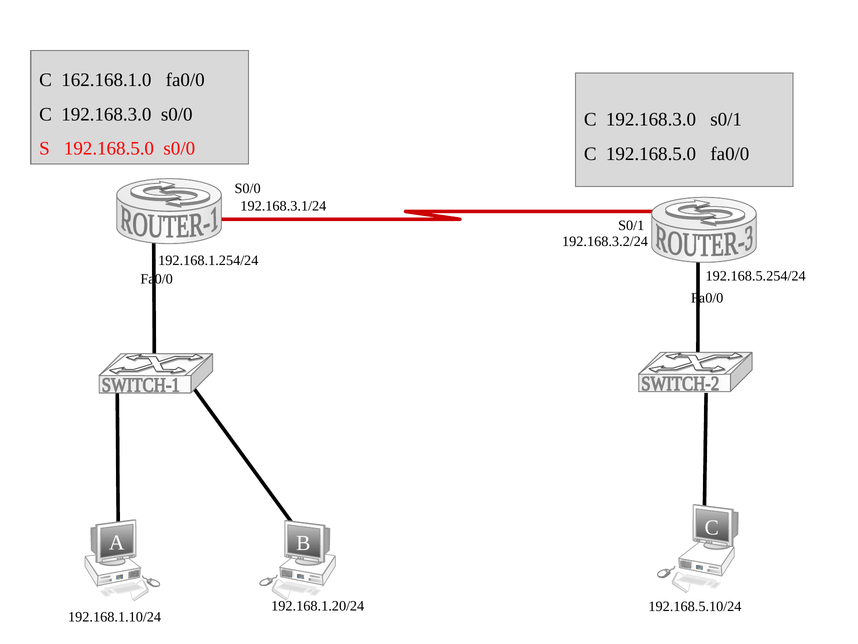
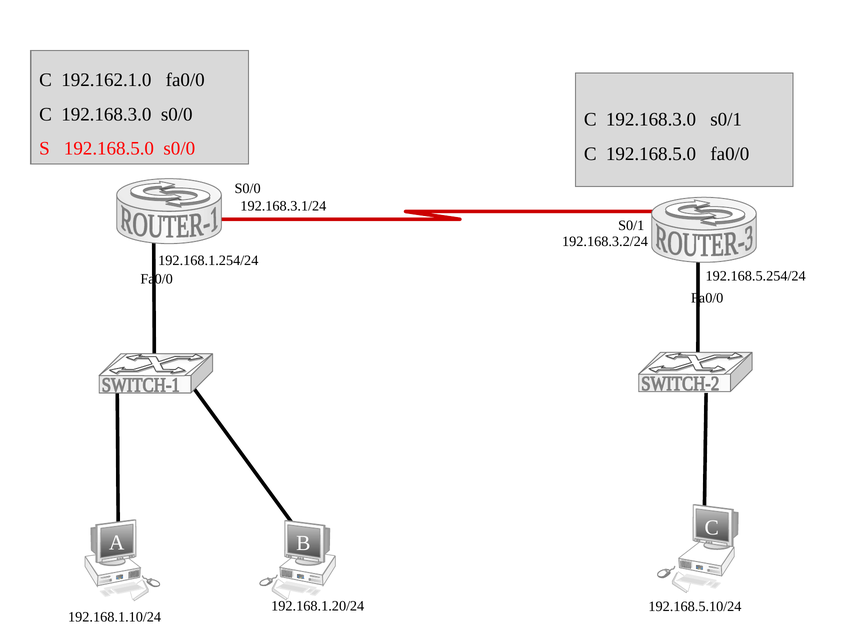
162.168.1.0: 162.168.1.0 -> 192.162.1.0 (106, 80)
